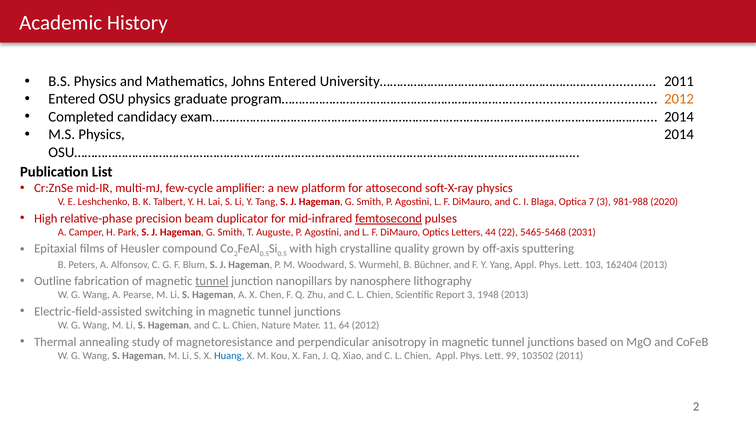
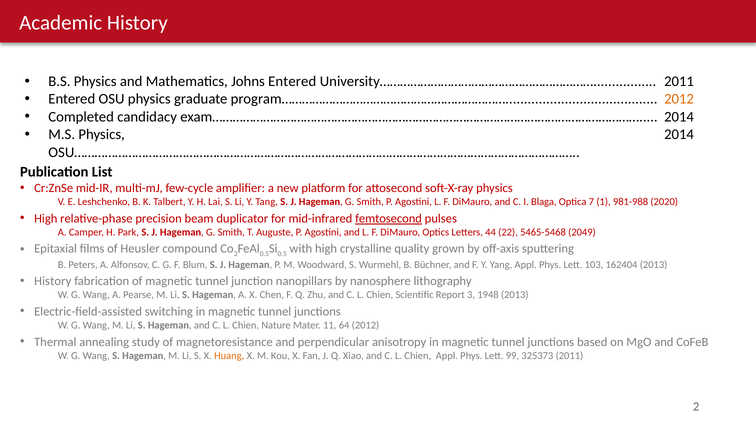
7 3: 3 -> 1 (604, 202)
2031: 2031 -> 2049 (582, 232)
Outline: Outline -> History (53, 281)
tunnel underline: present -> none (212, 281)
Huang colour: blue -> orange (229, 355)
103502: 103502 -> 325373 (537, 355)
